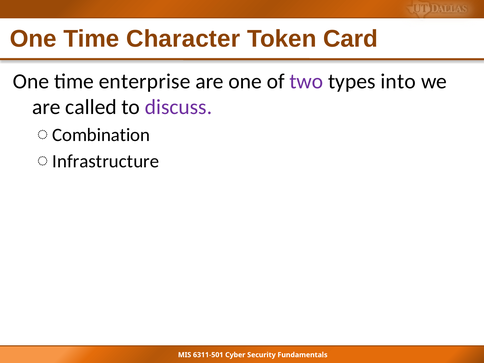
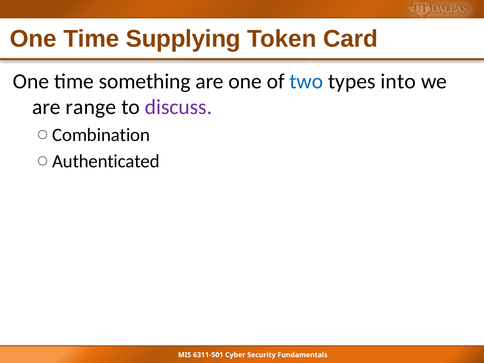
Character: Character -> Supplying (183, 39)
enterprise: enterprise -> something (145, 81)
two colour: purple -> blue (306, 81)
called: called -> range (91, 107)
Infrastructure: Infrastructure -> Authenticated (106, 161)
